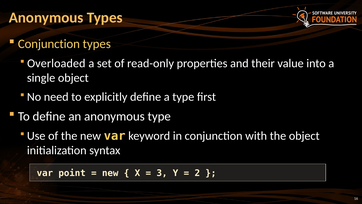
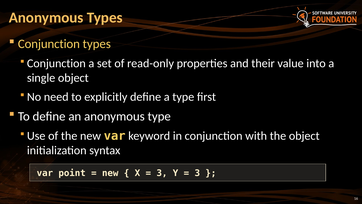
Overloaded: Overloaded -> Conjunction (56, 63)
2: 2 -> 3 (197, 173)
